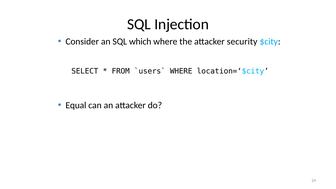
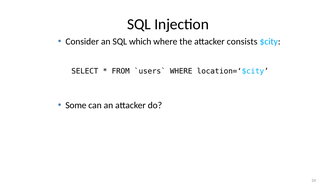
security: security -> consists (242, 42)
Equal: Equal -> Some (76, 105)
